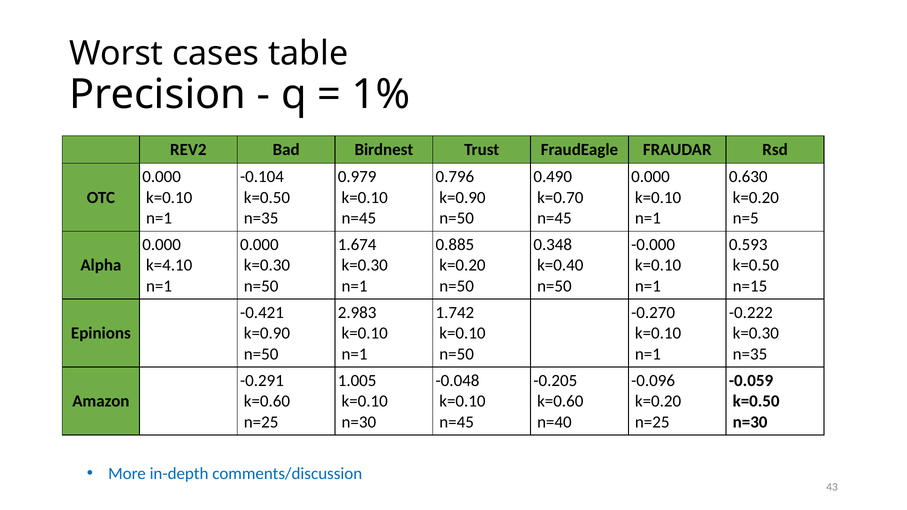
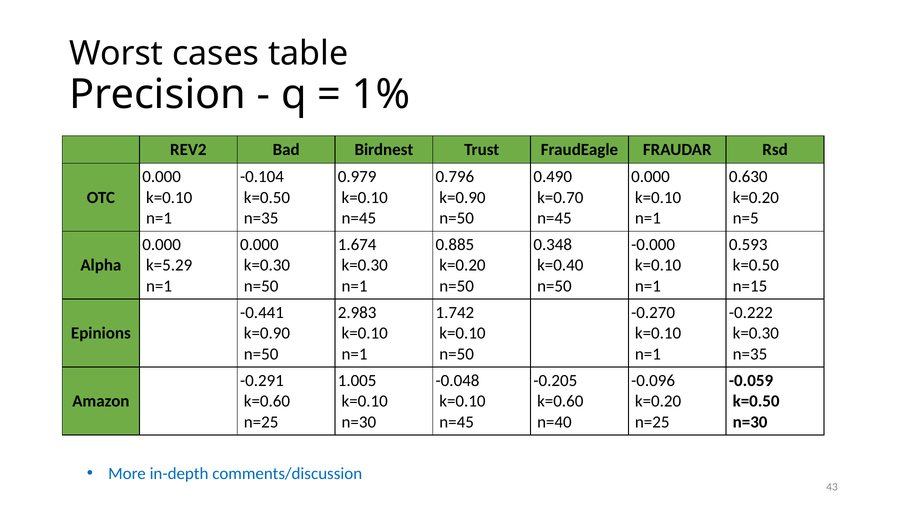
k=4.10: k=4.10 -> k=5.29 (169, 265)
-0.421: -0.421 -> -0.441 (262, 313)
